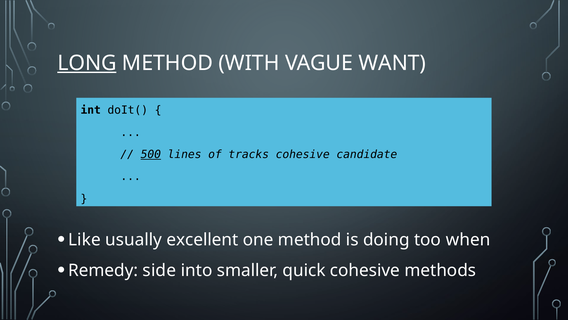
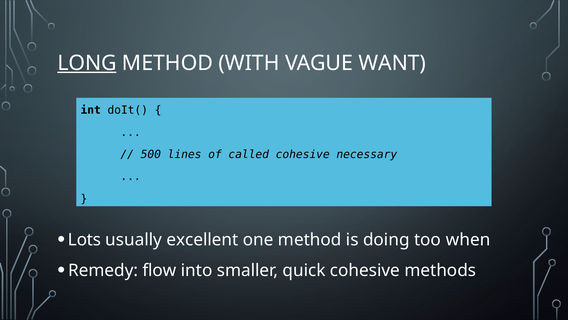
500 underline: present -> none (151, 154)
tracks: tracks -> called (249, 154)
candidate: candidate -> necessary (367, 154)
Like: Like -> Lots (85, 240)
side: side -> flow (159, 270)
